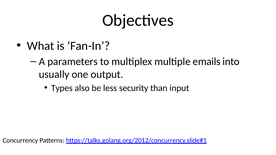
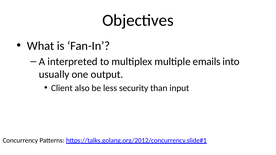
parameters: parameters -> interpreted (73, 62)
Types: Types -> Client (62, 88)
